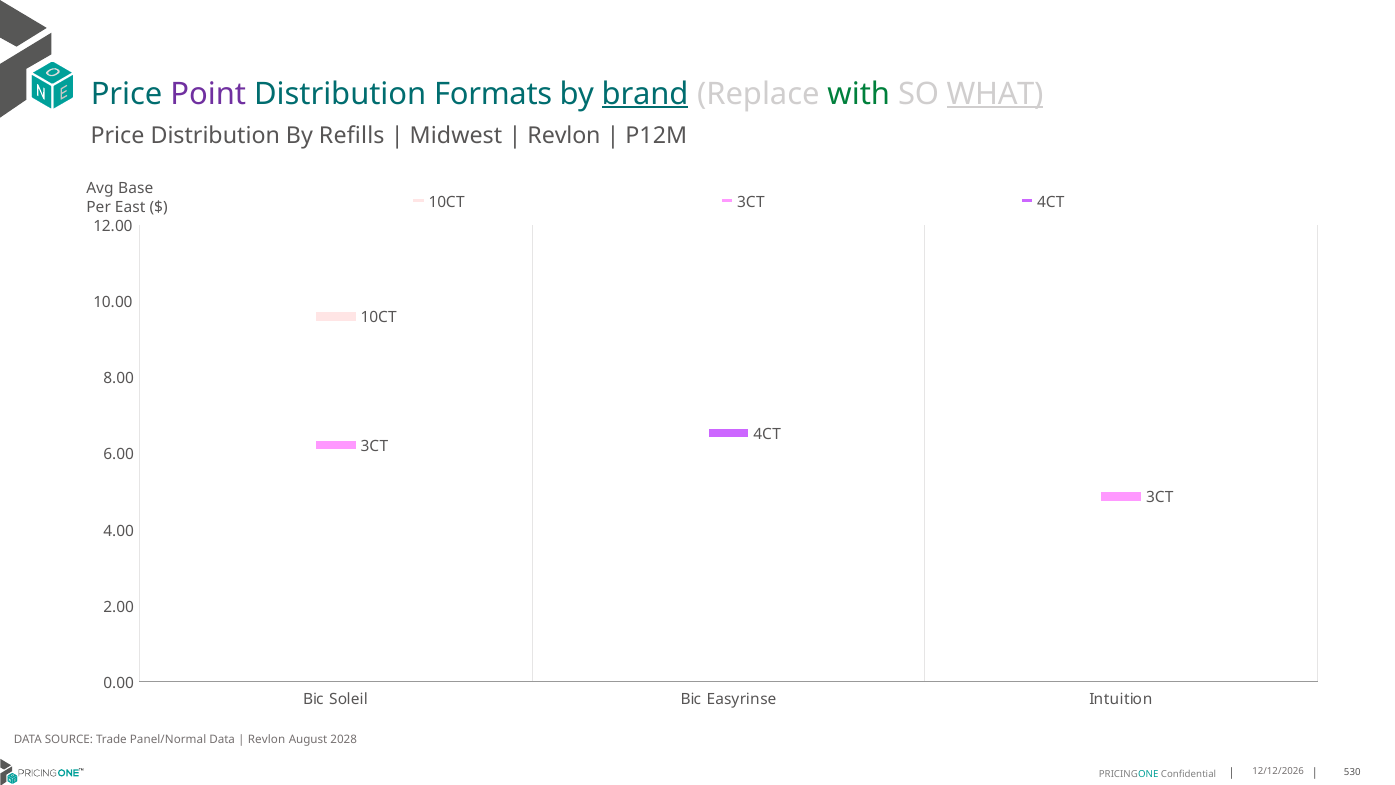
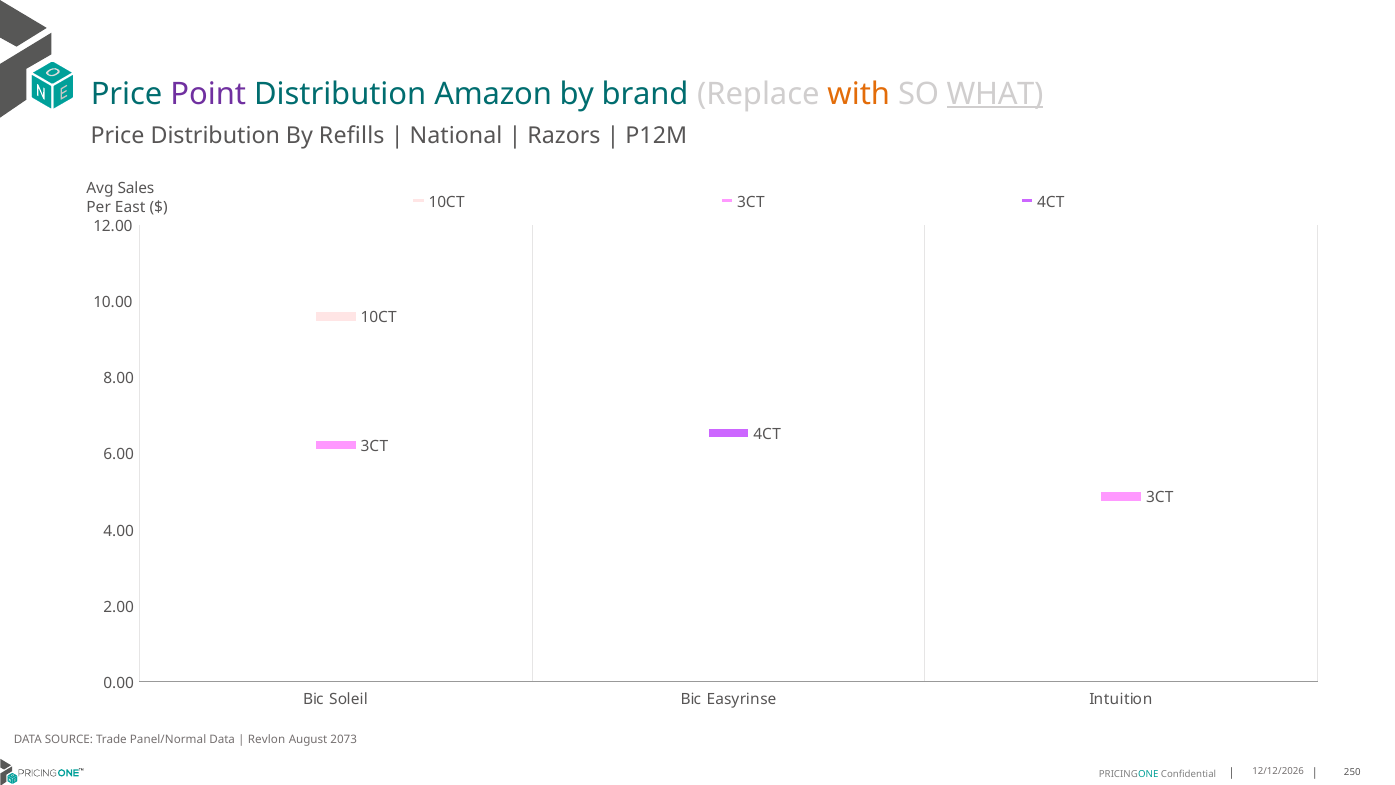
Formats: Formats -> Amazon (493, 94)
brand underline: present -> none (645, 94)
with colour: green -> orange (859, 94)
Midwest: Midwest -> National (456, 136)
Revlon: Revlon -> Razors (564, 136)
Base: Base -> Sales (136, 188)
2028: 2028 -> 2073 (344, 739)
530: 530 -> 250 (1352, 772)
